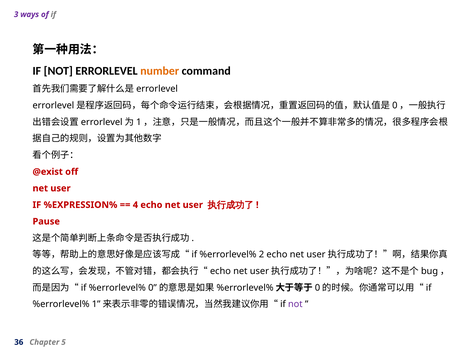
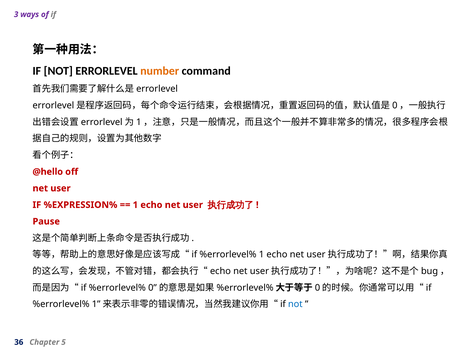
@exist: @exist -> @hello (48, 172)
4: 4 -> 1 (135, 205)
%errorlevel% 2: 2 -> 1 (261, 254)
not colour: purple -> blue (295, 304)
